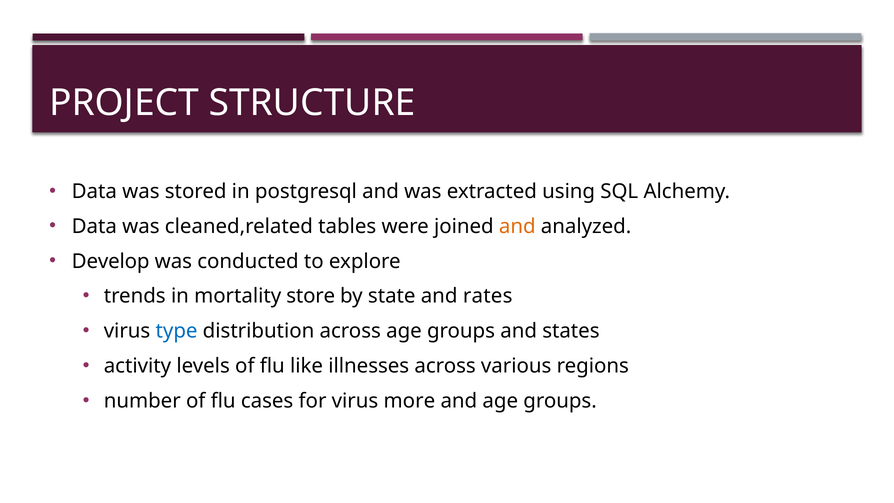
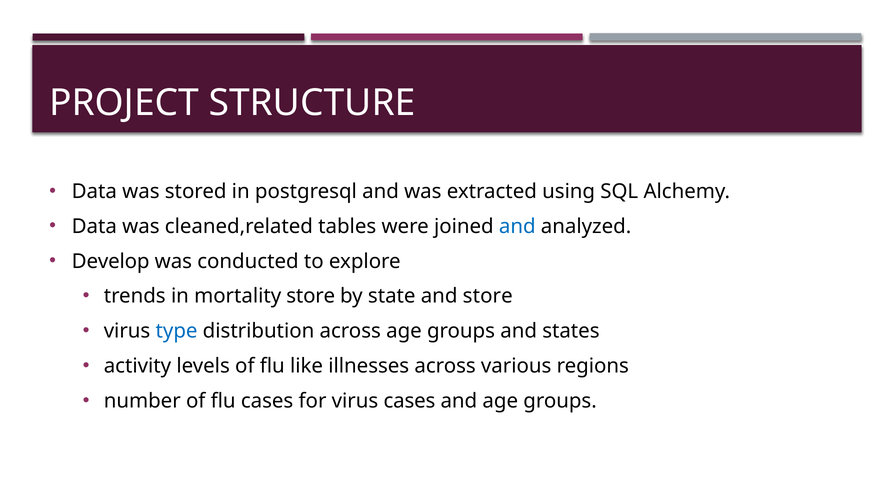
and colour: orange -> blue (517, 226)
and rates: rates -> store (488, 296)
virus more: more -> cases (409, 401)
